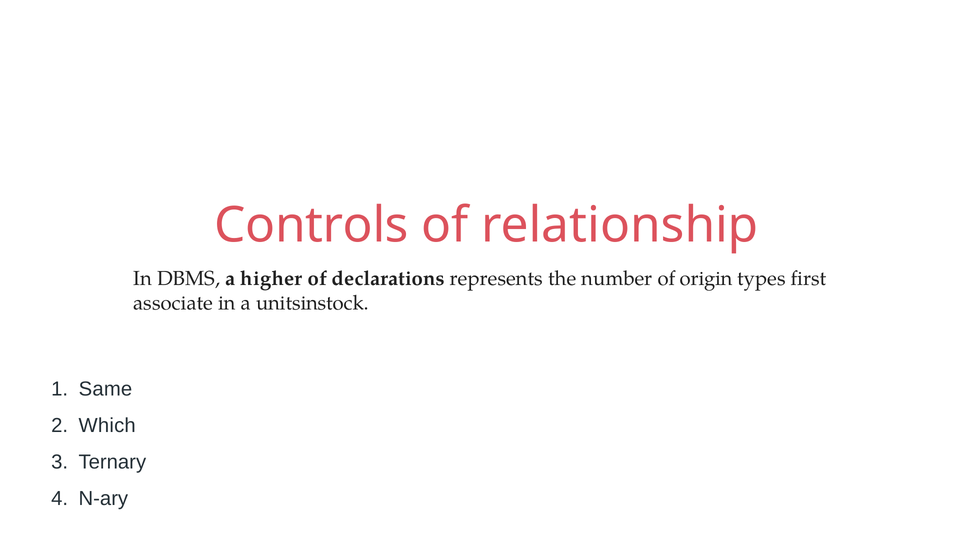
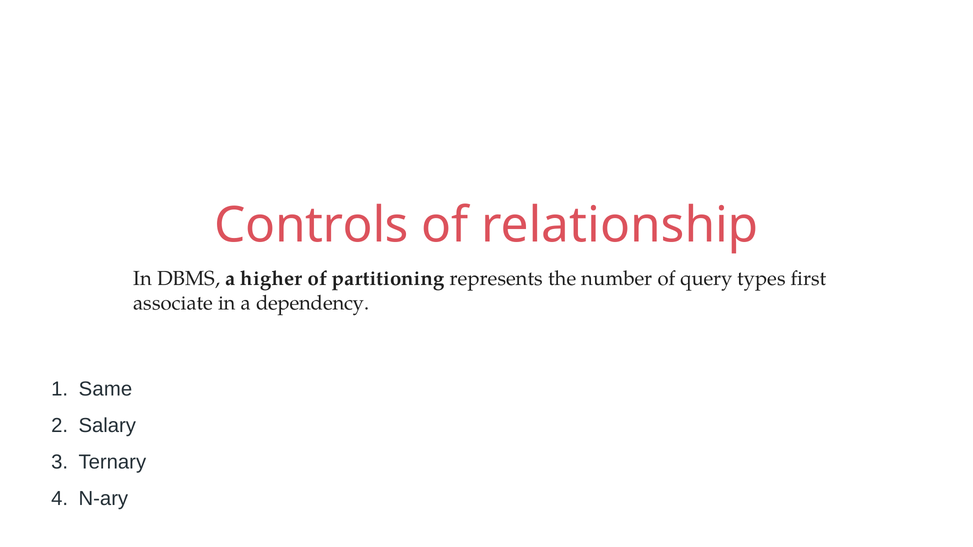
declarations: declarations -> partitioning (388, 279)
origin: origin -> query (706, 279)
unitsinstock: unitsinstock -> dependency (313, 303)
Which: Which -> Salary (107, 426)
